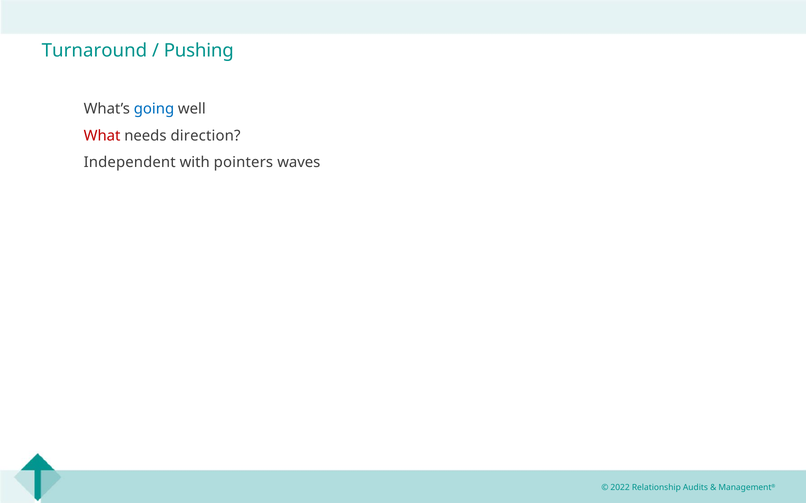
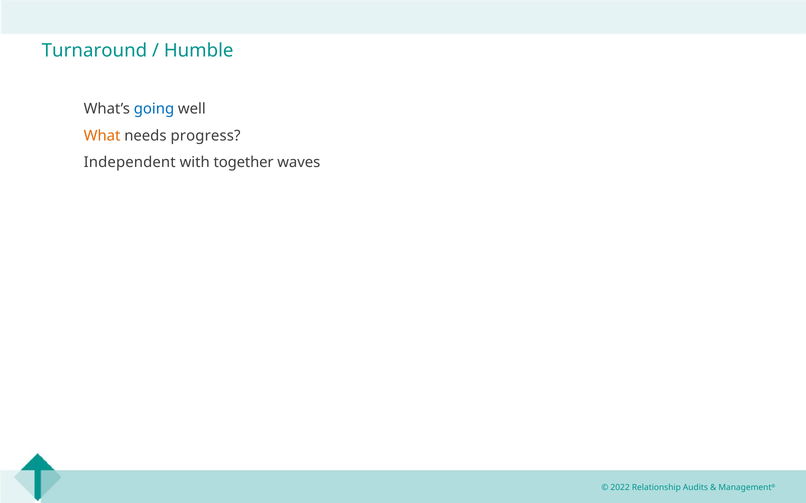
Pushing: Pushing -> Humble (199, 51)
What colour: red -> orange (102, 136)
direction: direction -> progress (206, 136)
pointers: pointers -> together (244, 163)
